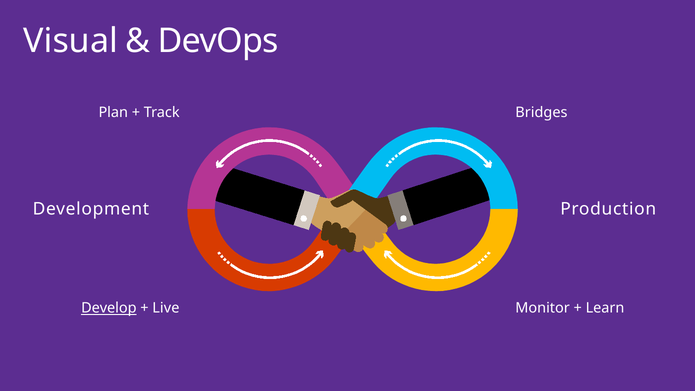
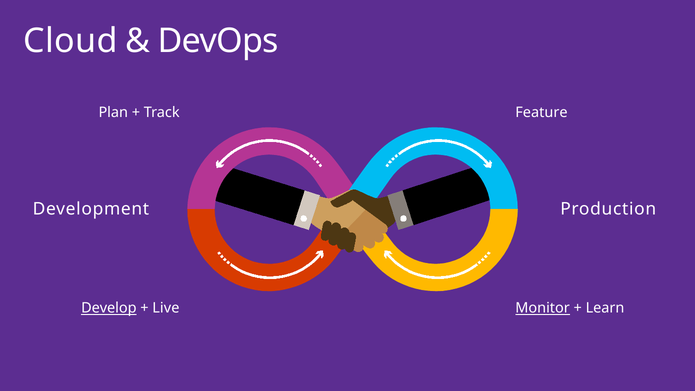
Visual: Visual -> Cloud (71, 41)
Bridges: Bridges -> Feature (541, 113)
Monitor underline: none -> present (543, 308)
